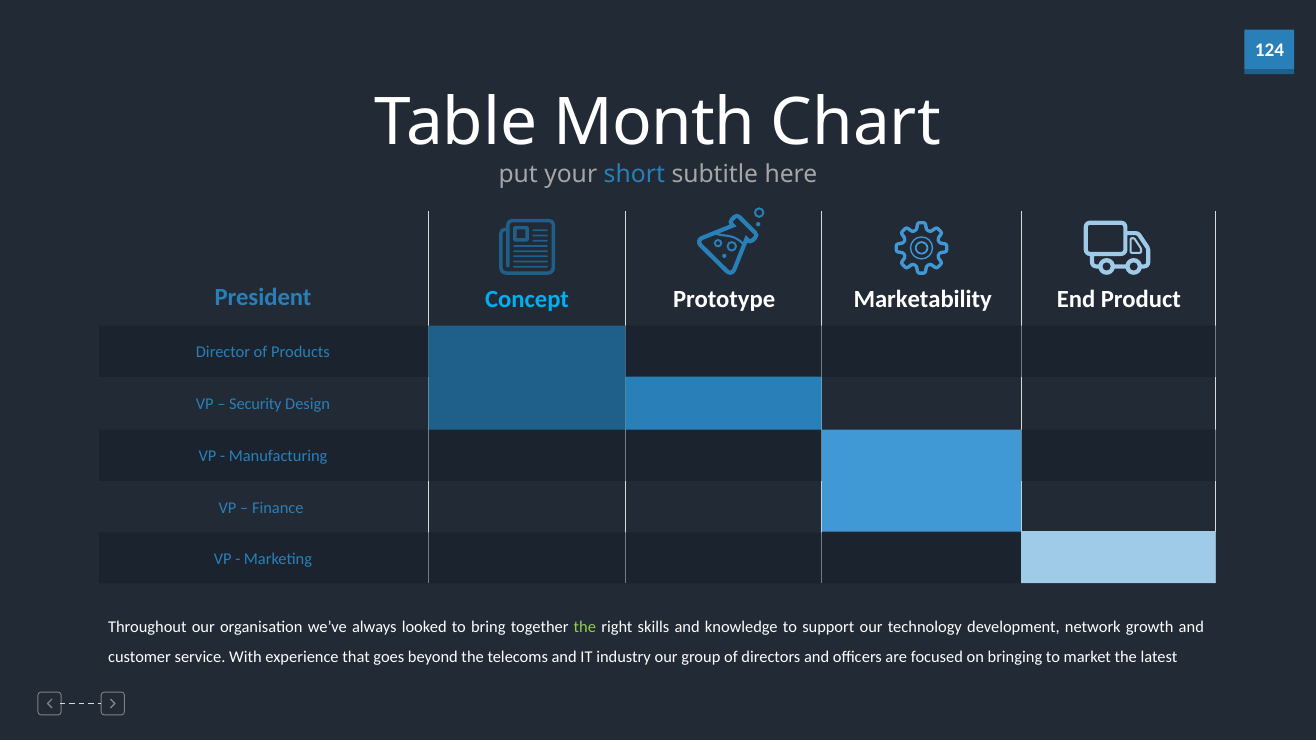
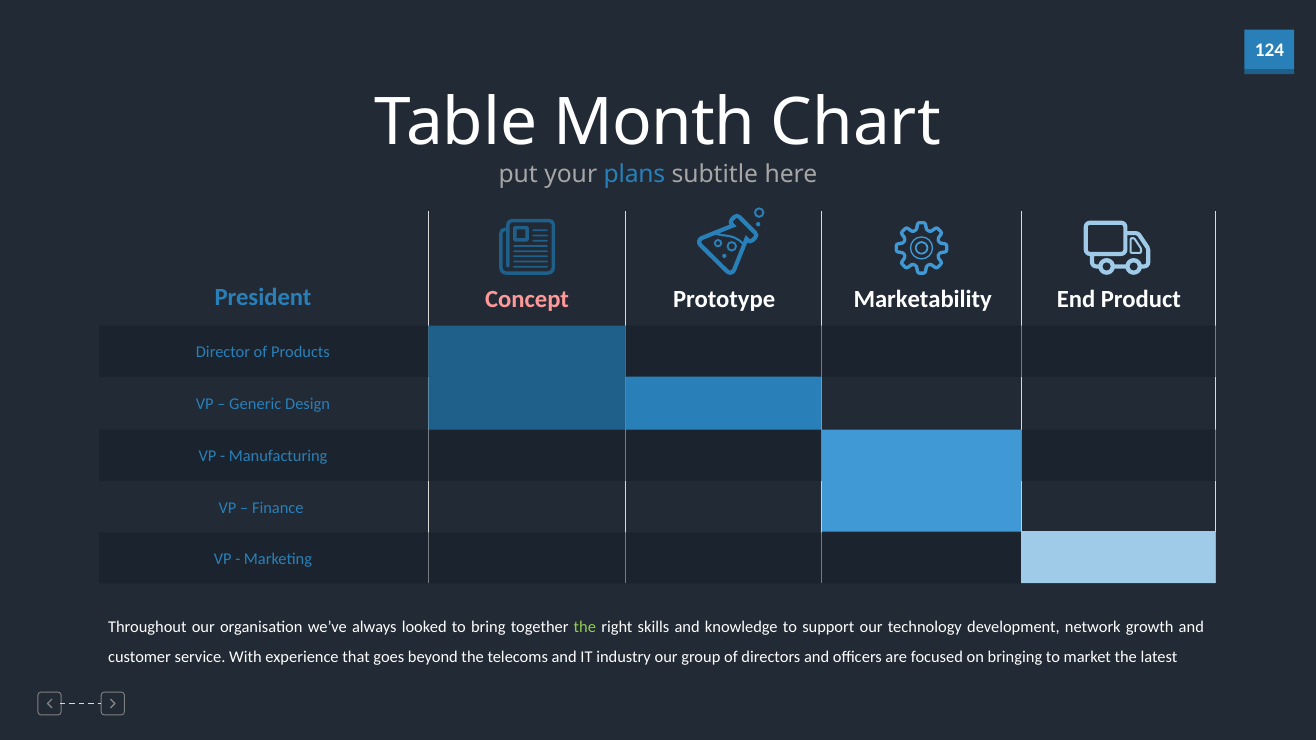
short: short -> plans (634, 174)
Concept colour: light blue -> pink (527, 300)
Security: Security -> Generic (255, 404)
